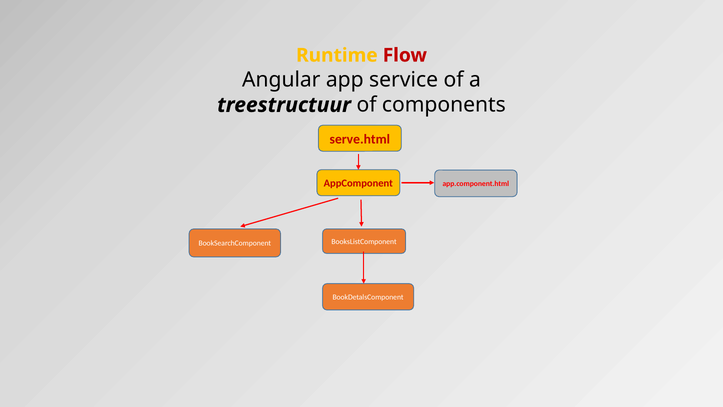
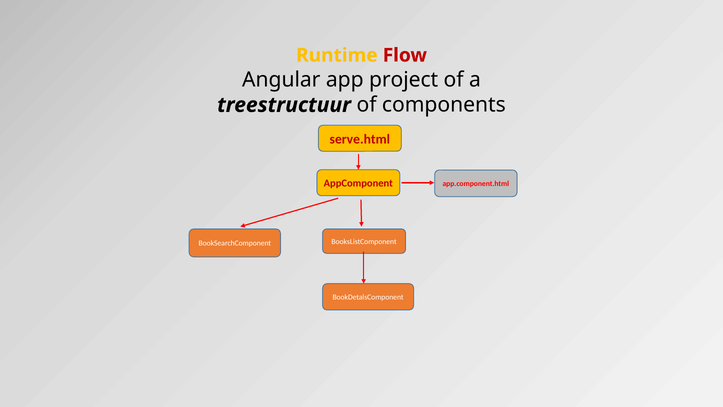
service: service -> project (404, 80)
